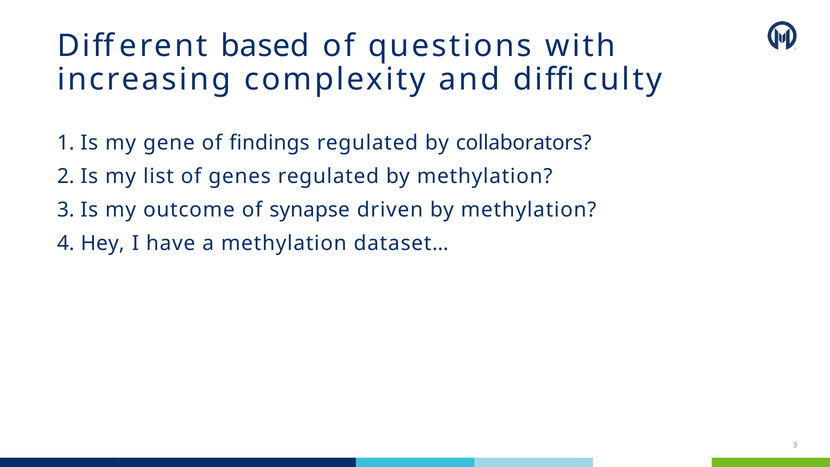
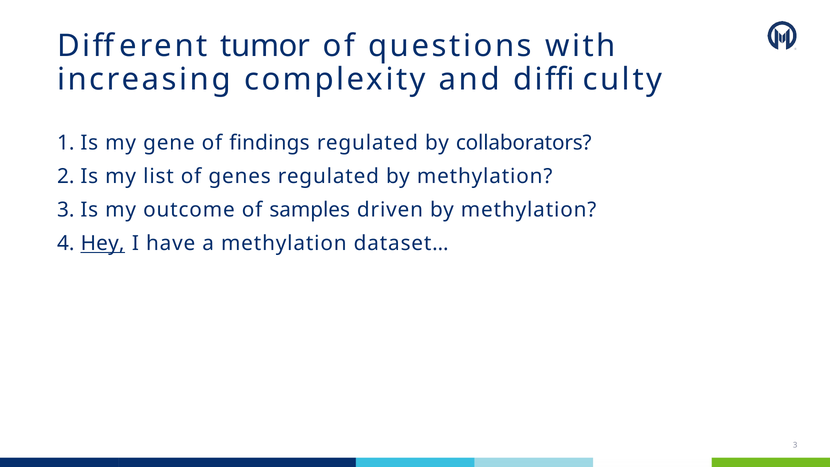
based: based -> tumor (265, 46)
synapse: synapse -> samples (310, 210)
Hey underline: none -> present (103, 243)
